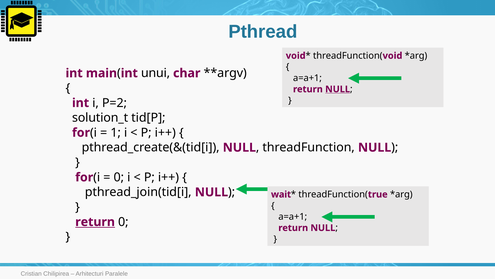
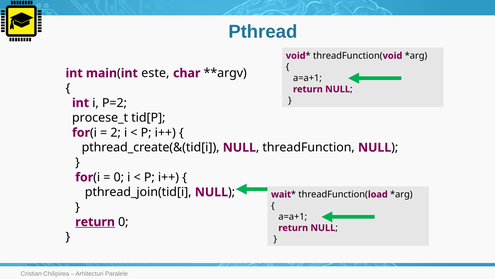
unui: unui -> este (155, 73)
NULL underline: present -> none (338, 89)
solution_t: solution_t -> procese_t (100, 118)
1: 1 -> 2 (116, 132)
true: true -> load (378, 194)
